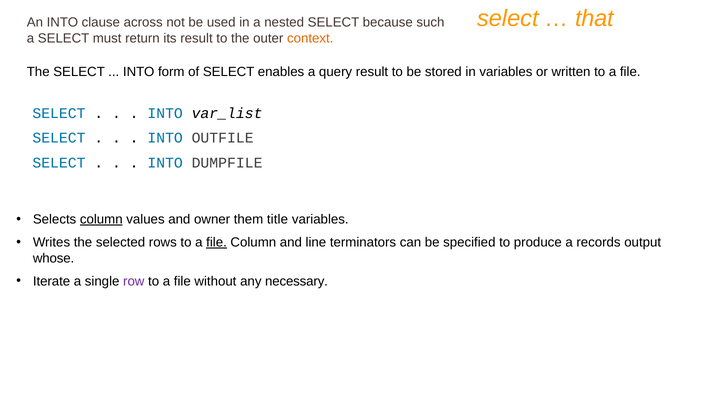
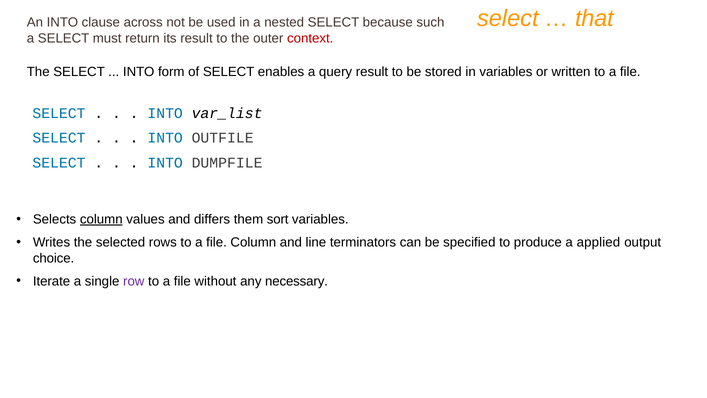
context colour: orange -> red (310, 39)
owner: owner -> differs (212, 219)
title: title -> sort (278, 219)
file underline: present -> none (217, 242)
records: records -> applied (598, 242)
whose: whose -> choice (54, 258)
